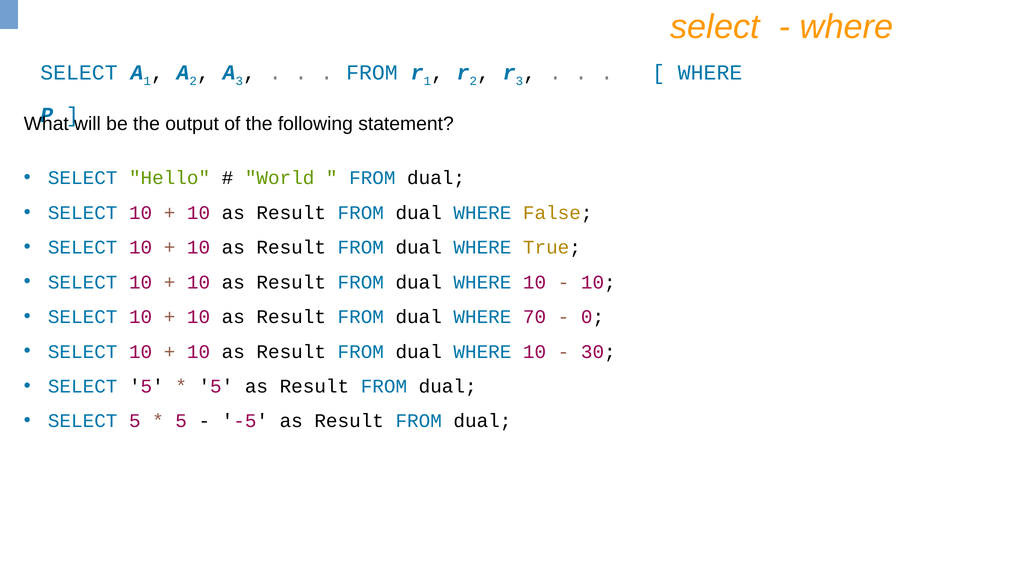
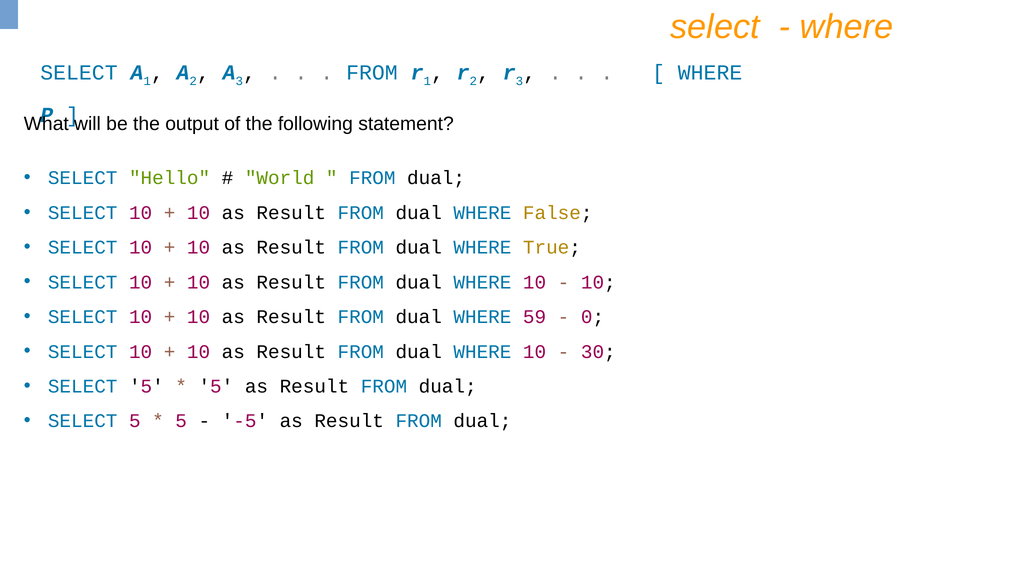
70: 70 -> 59 (535, 317)
